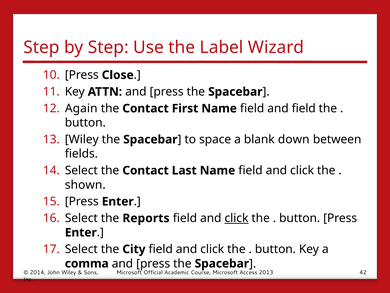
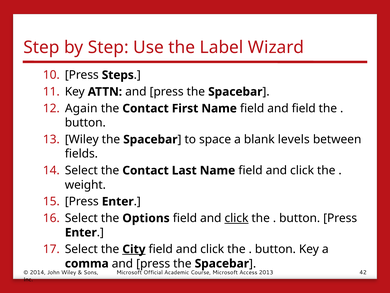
Close: Close -> Steps (118, 75)
down: down -> levels (294, 139)
shown: shown -> weight (85, 185)
Reports: Reports -> Options (146, 218)
City underline: none -> present (134, 249)
